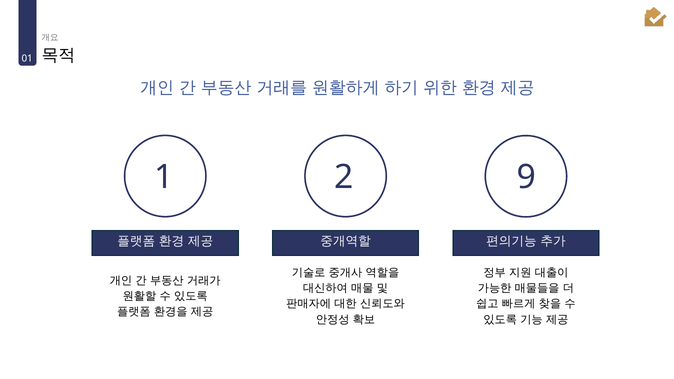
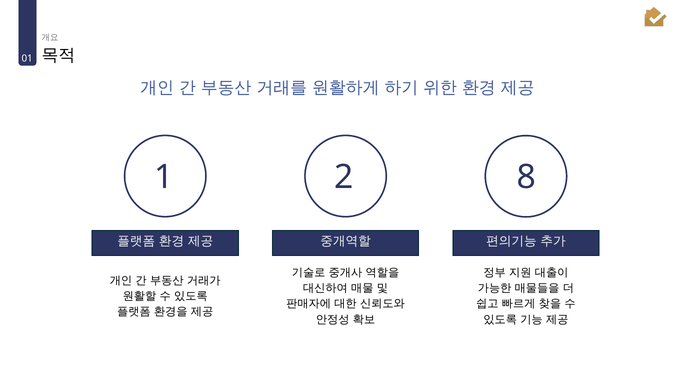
9: 9 -> 8 (527, 177)
